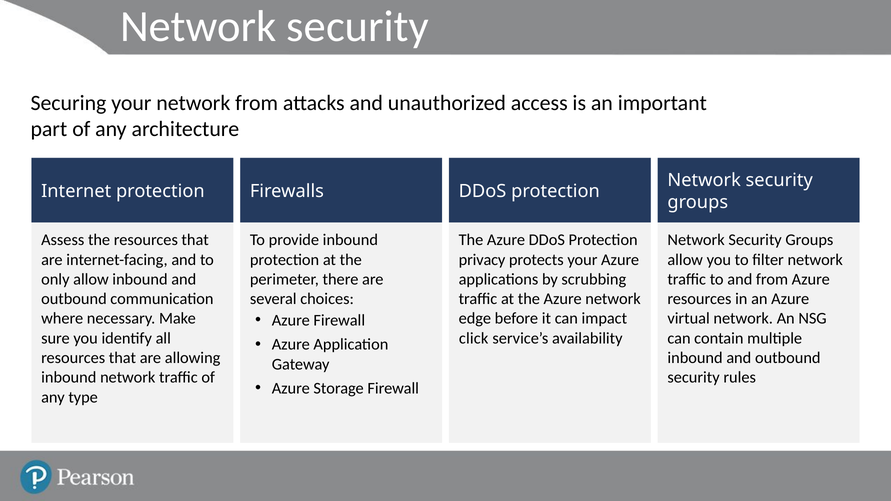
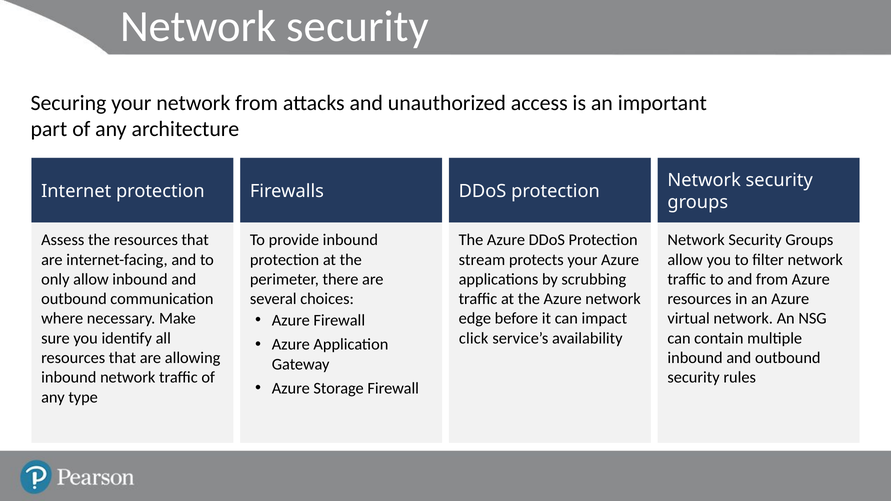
privacy: privacy -> stream (482, 260)
